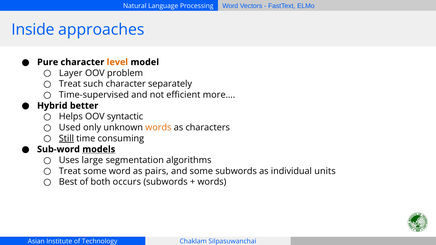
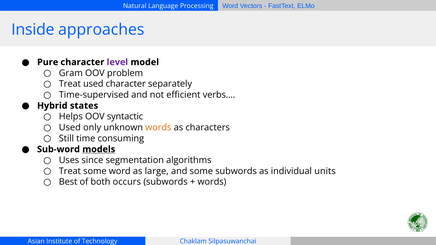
level colour: orange -> purple (117, 62)
Layer: Layer -> Gram (71, 73)
Treat such: such -> used (93, 84)
more…: more… -> verbs… (219, 95)
better: better -> states (84, 106)
Still underline: present -> none (66, 139)
large: large -> since (92, 160)
pairs: pairs -> large (157, 171)
